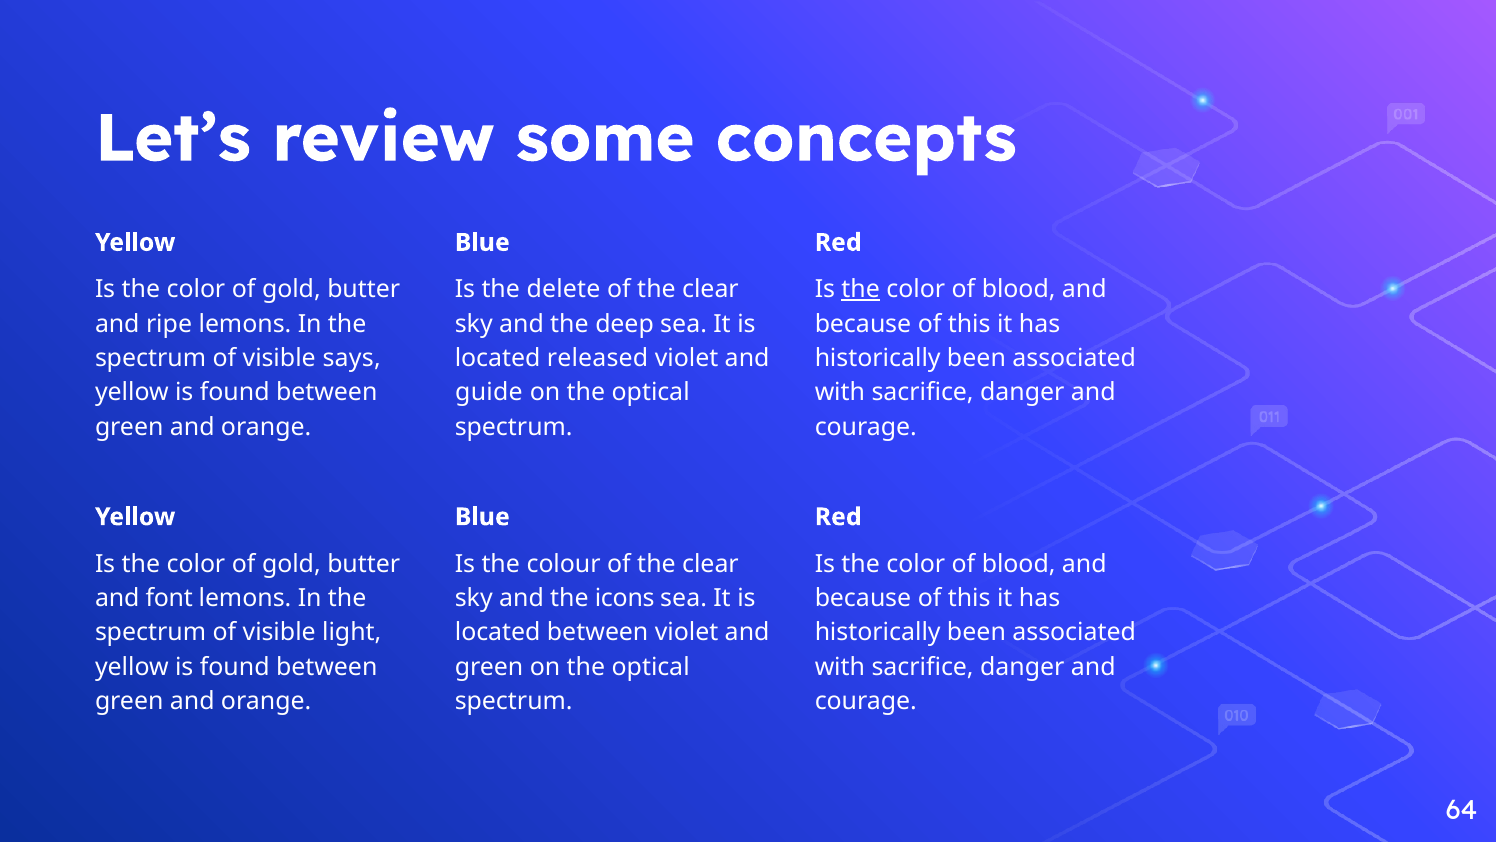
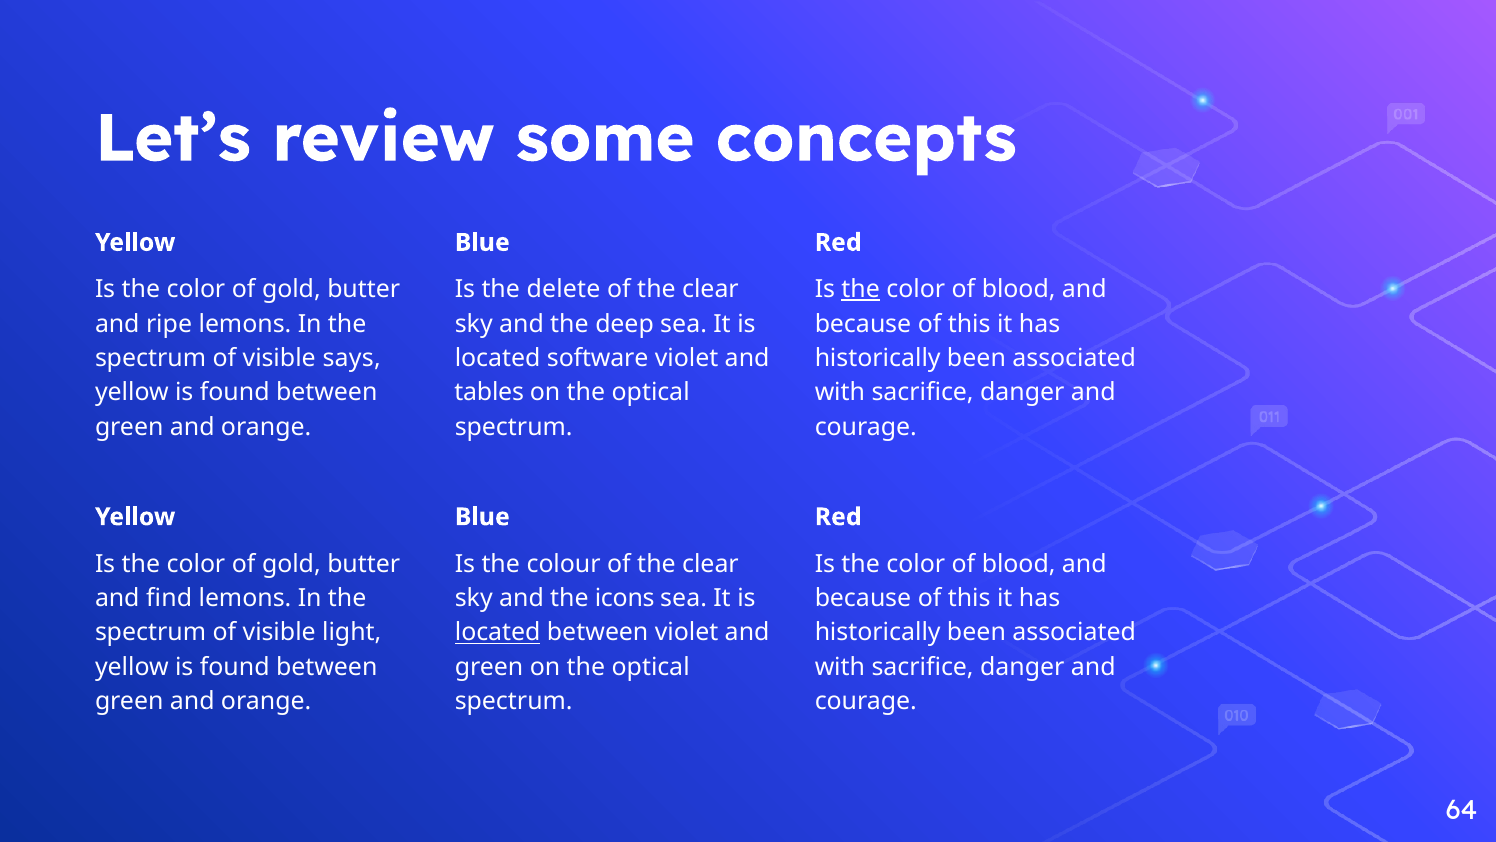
released: released -> software (598, 358)
guide: guide -> tables (489, 393)
font: font -> find (169, 598)
located underline: none -> present (498, 632)
